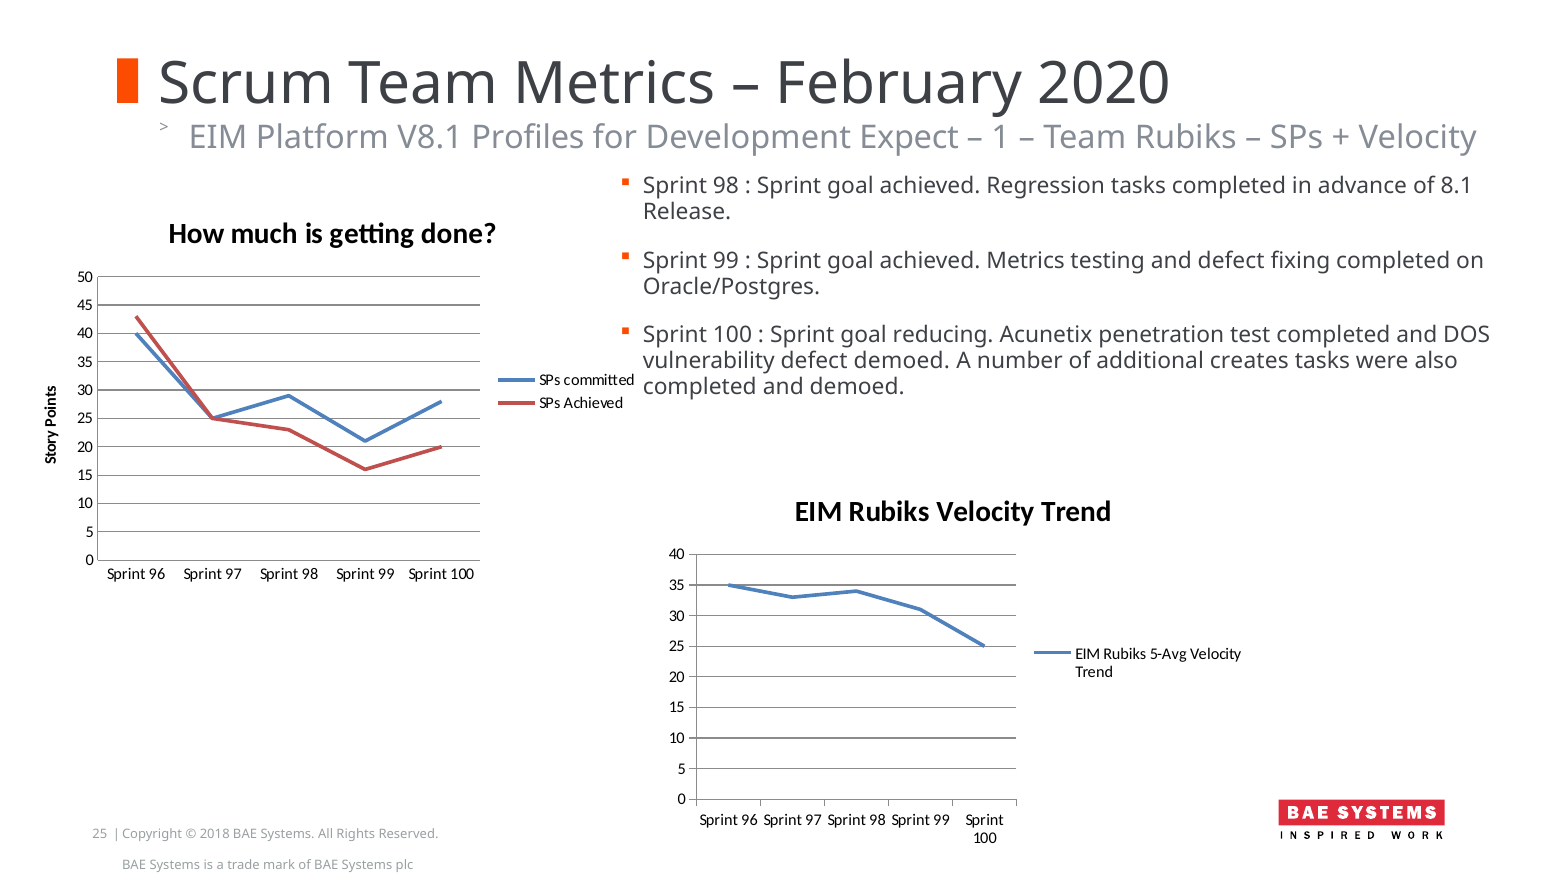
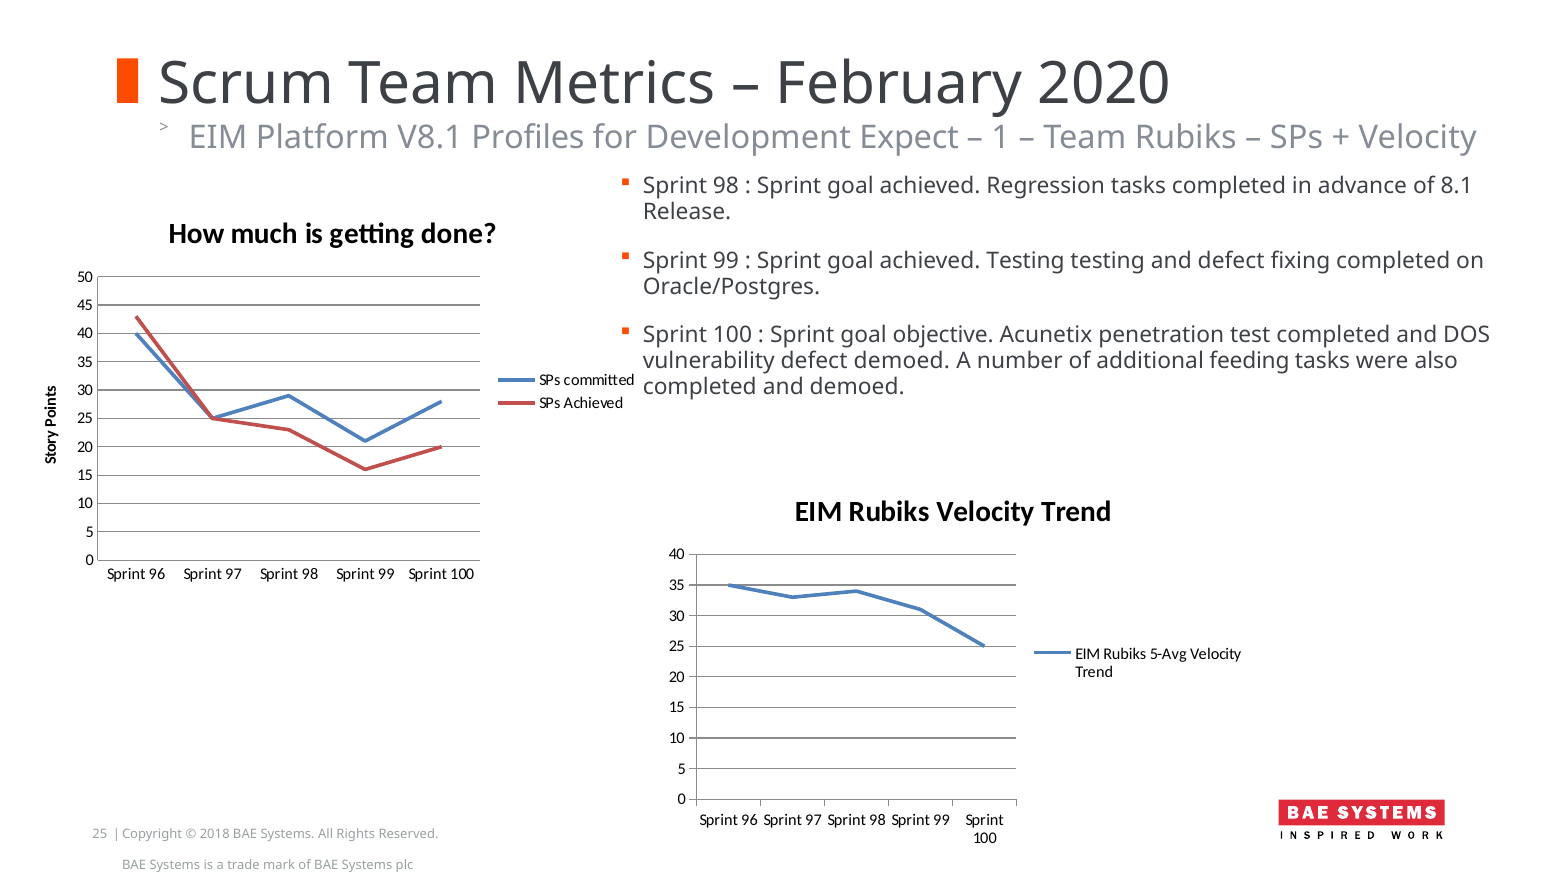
achieved Metrics: Metrics -> Testing (1026, 261)
reducing: reducing -> objective (943, 335)
creates: creates -> feeding (1249, 361)
